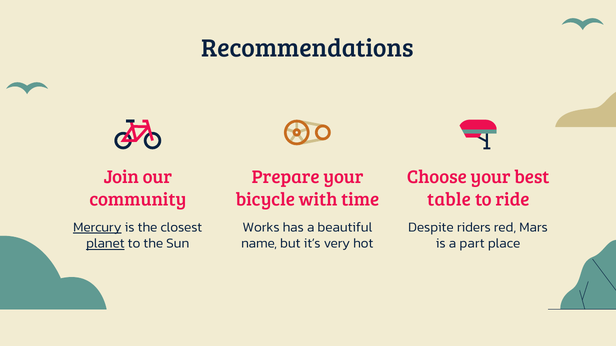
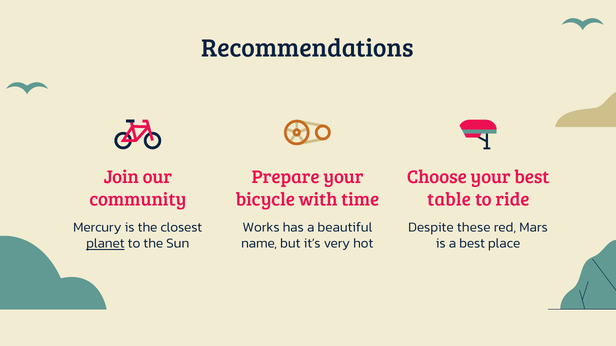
Mercury underline: present -> none (97, 227)
riders: riders -> these (474, 227)
a part: part -> best (472, 244)
